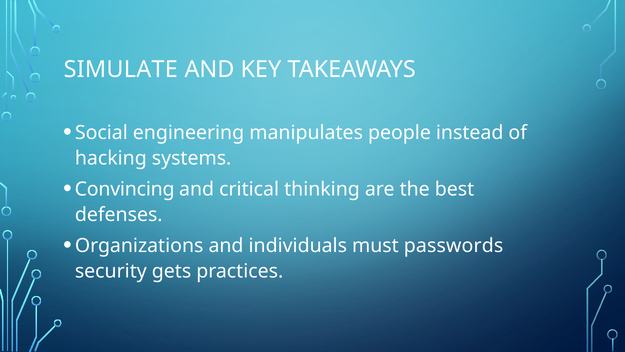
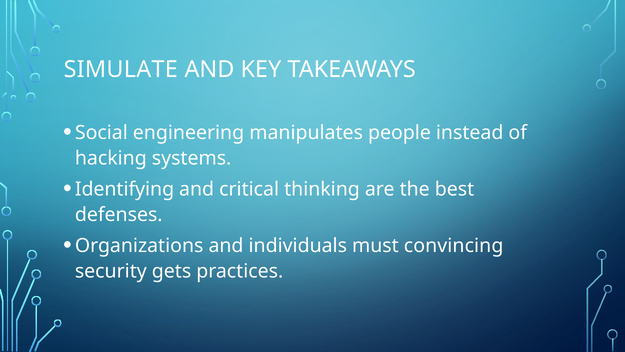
Convincing: Convincing -> Identifying (125, 189)
passwords: passwords -> convincing (454, 246)
